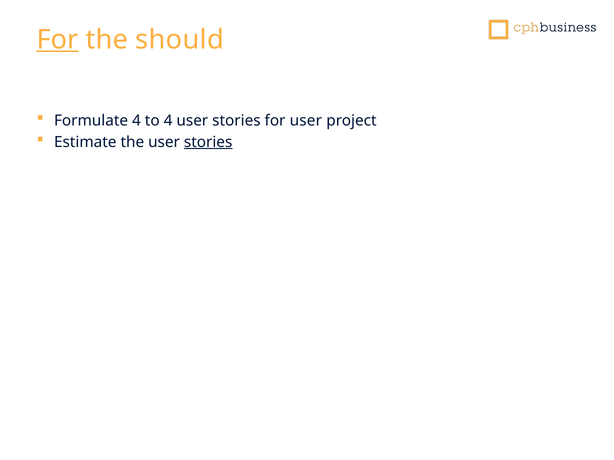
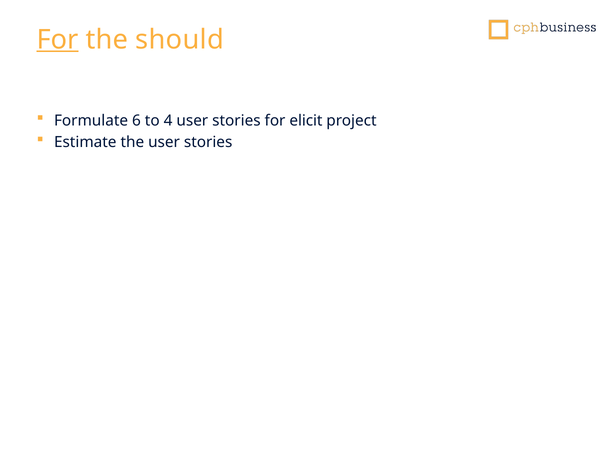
Formulate 4: 4 -> 6 (137, 121)
for user: user -> elicit (306, 121)
stories underline: present -> none (208, 142)
